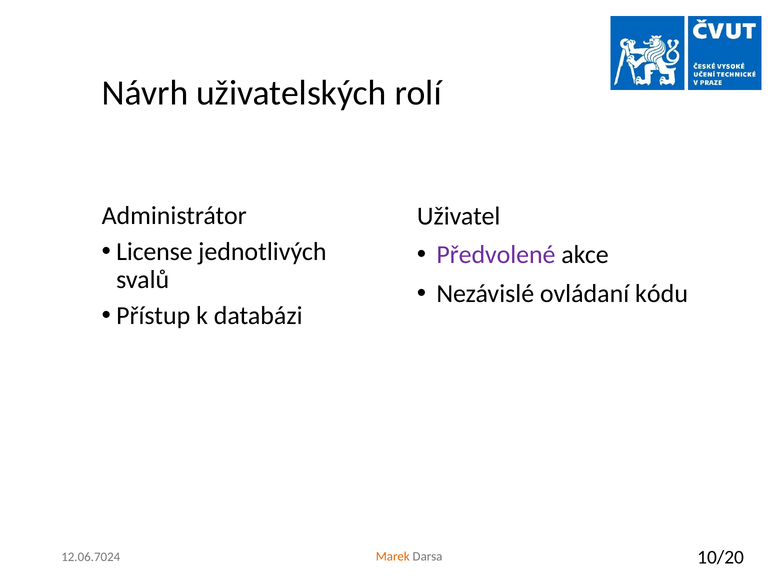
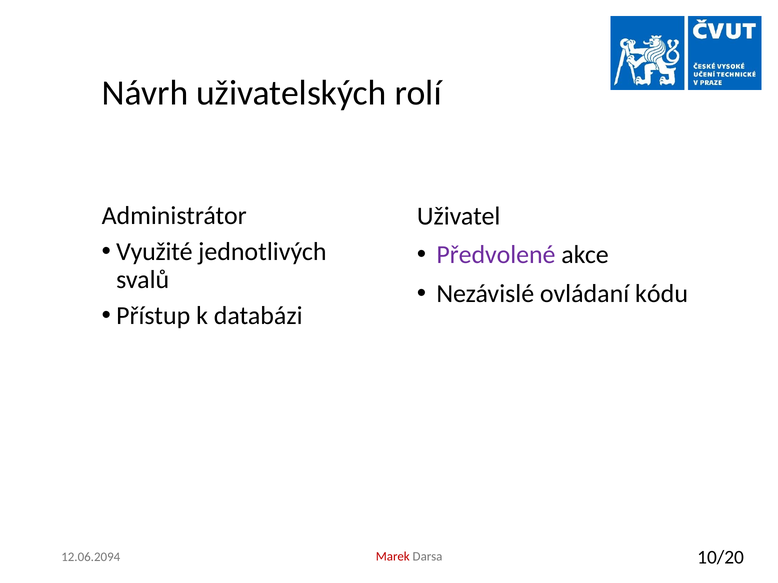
License: License -> Využité (154, 252)
Marek colour: orange -> red (393, 557)
12.06.7024: 12.06.7024 -> 12.06.2094 (91, 557)
